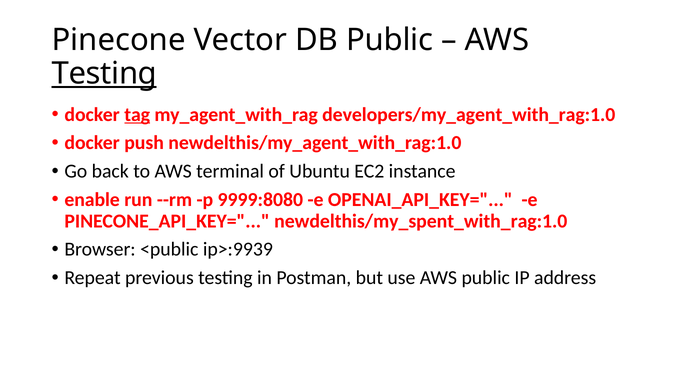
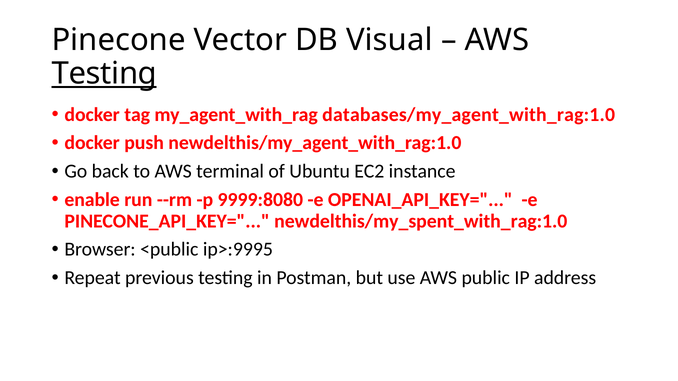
DB Public: Public -> Visual (389, 40)
tag underline: present -> none (137, 115)
developers/my_agent_with_rag:1.0: developers/my_agent_with_rag:1.0 -> databases/my_agent_with_rag:1.0 (469, 115)
ip>:9939: ip>:9939 -> ip>:9995 (238, 250)
